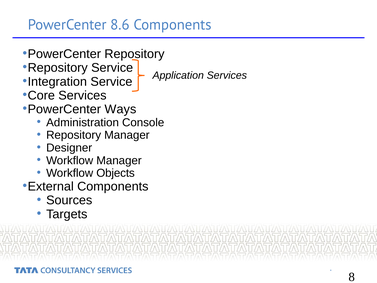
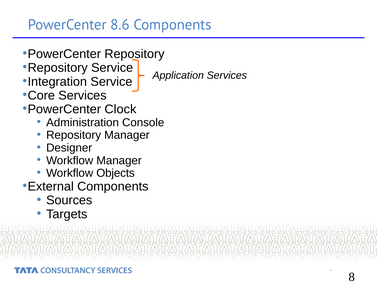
Ways: Ways -> Clock (120, 109)
